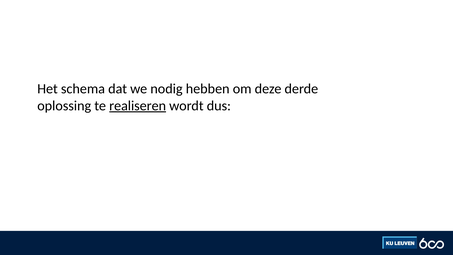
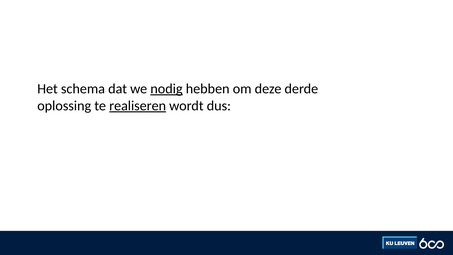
nodig underline: none -> present (166, 89)
